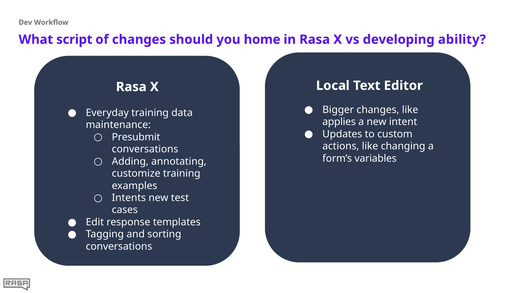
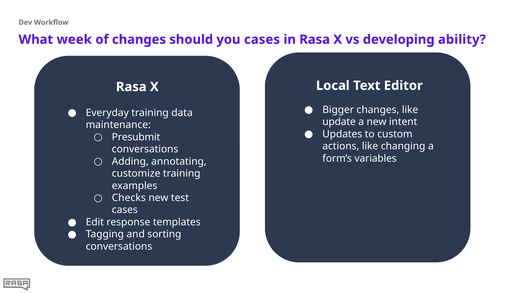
script: script -> week (74, 40)
you home: home -> cases (262, 40)
applies: applies -> update (339, 122)
Intents: Intents -> Checks (129, 198)
